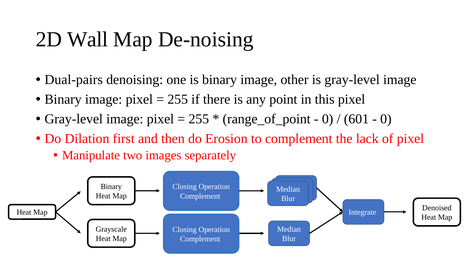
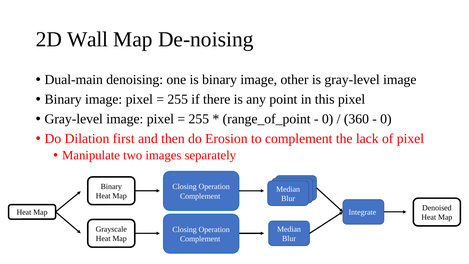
Dual-pairs: Dual-pairs -> Dual-main (74, 80)
601: 601 -> 360 (356, 119)
